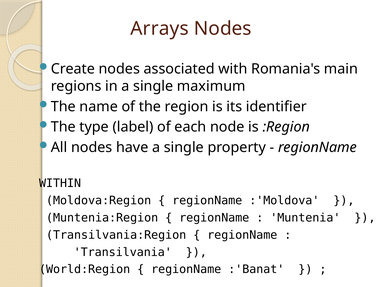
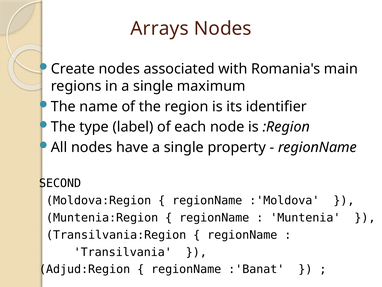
WITHIN: WITHIN -> SECOND (60, 183)
World:Region: World:Region -> Adjud:Region (85, 269)
